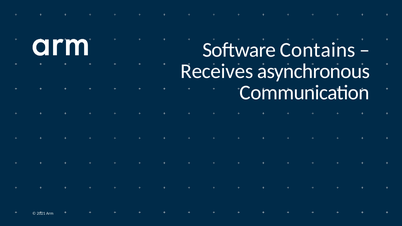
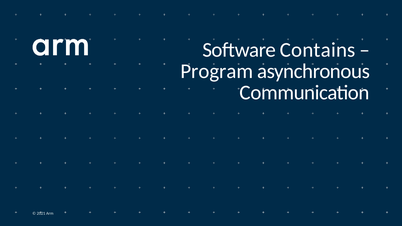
Receives: Receives -> Program (217, 71)
